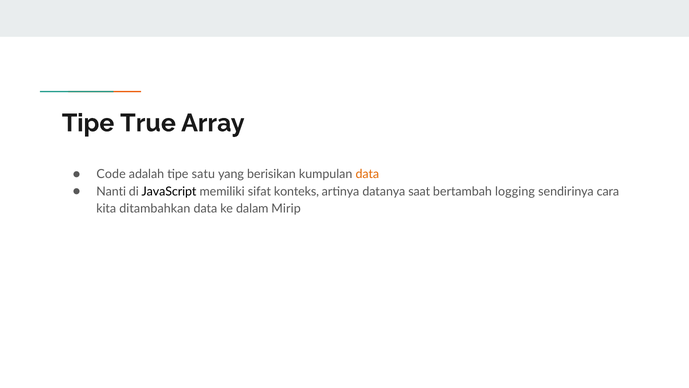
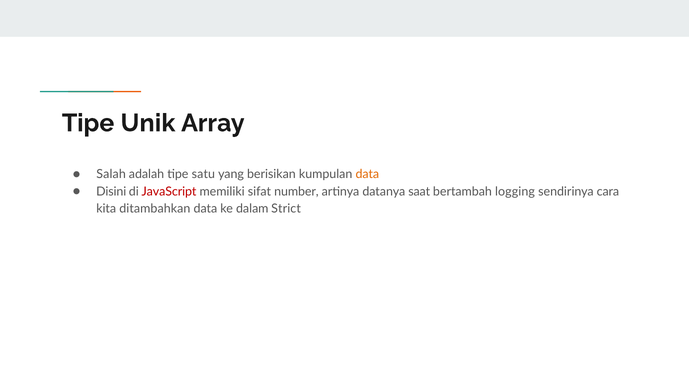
True: True -> Unik (148, 123)
Code: Code -> Salah (111, 174)
Nanti: Nanti -> Disini (111, 191)
JavaScript colour: black -> red (169, 191)
konteks: konteks -> number (296, 191)
Mirip: Mirip -> Strict (286, 208)
